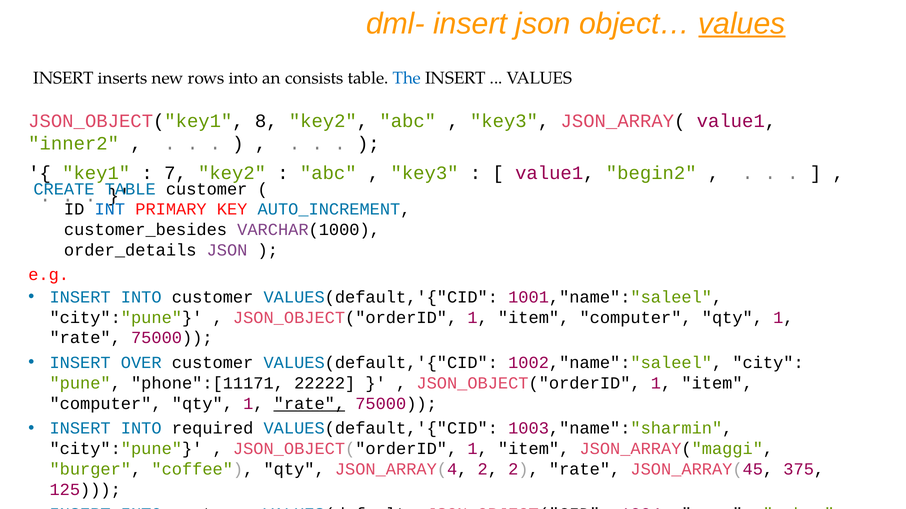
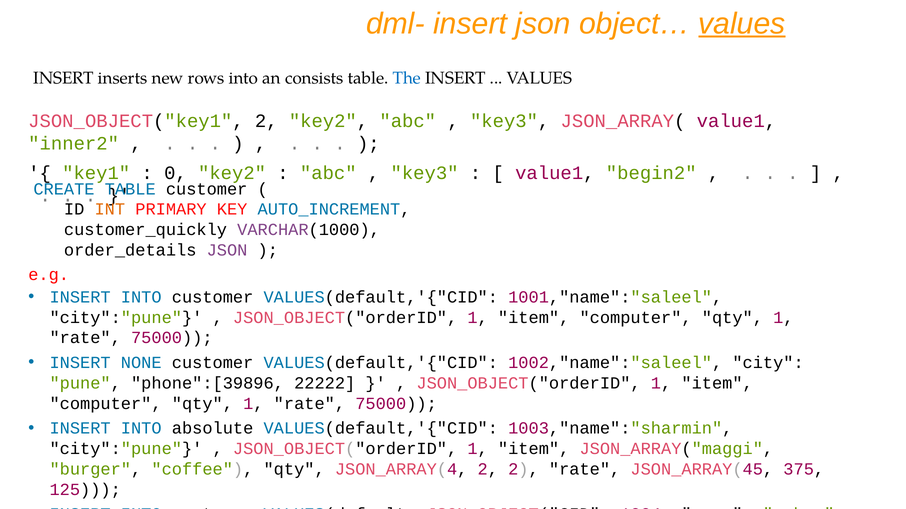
JSON_OBJECT("key1 8: 8 -> 2 (266, 121)
7: 7 -> 0 (175, 173)
INT colour: blue -> orange (110, 210)
customer_besides: customer_besides -> customer_quickly (146, 230)
OVER: OVER -> NONE (141, 363)
phone":[11171: phone":[11171 -> phone":[39896 (207, 384)
rate underline: present -> none (309, 404)
required: required -> absolute (213, 429)
